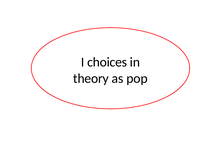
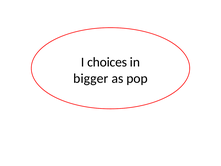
theory: theory -> bigger (91, 78)
